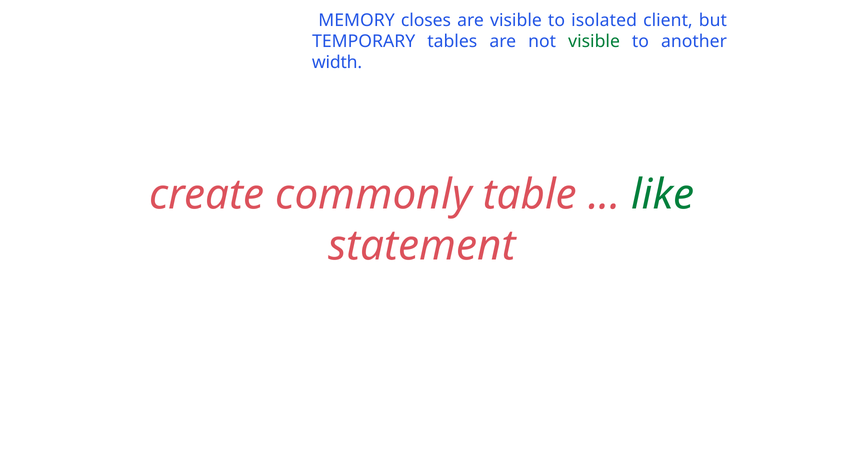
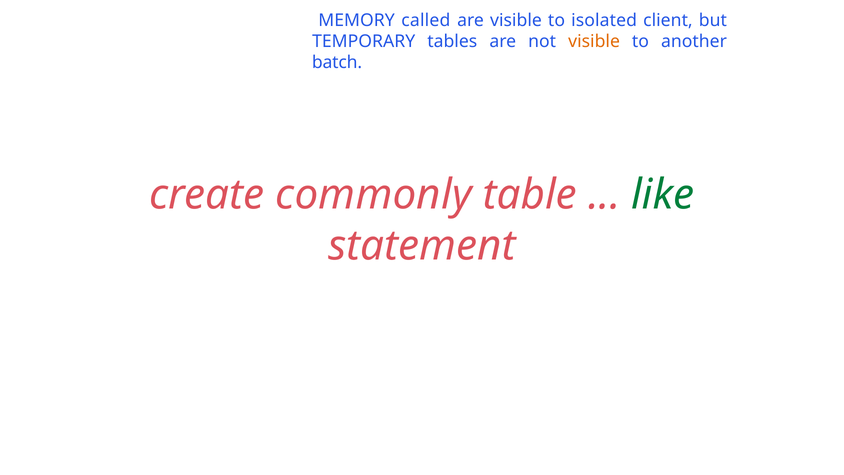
closes: closes -> called (426, 20)
visible colour: green -> orange (594, 41)
width: width -> batch (337, 62)
